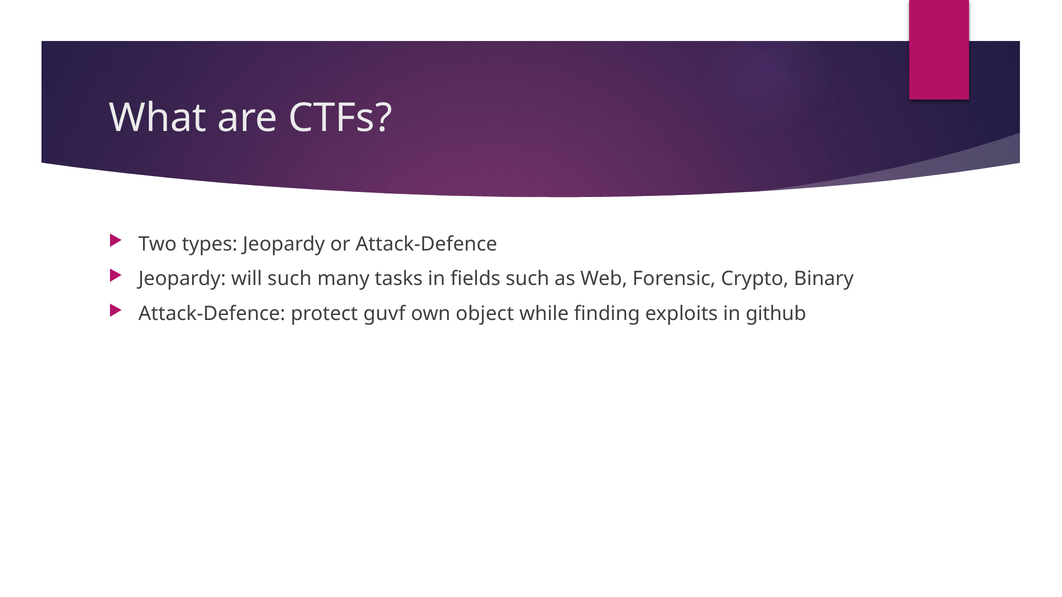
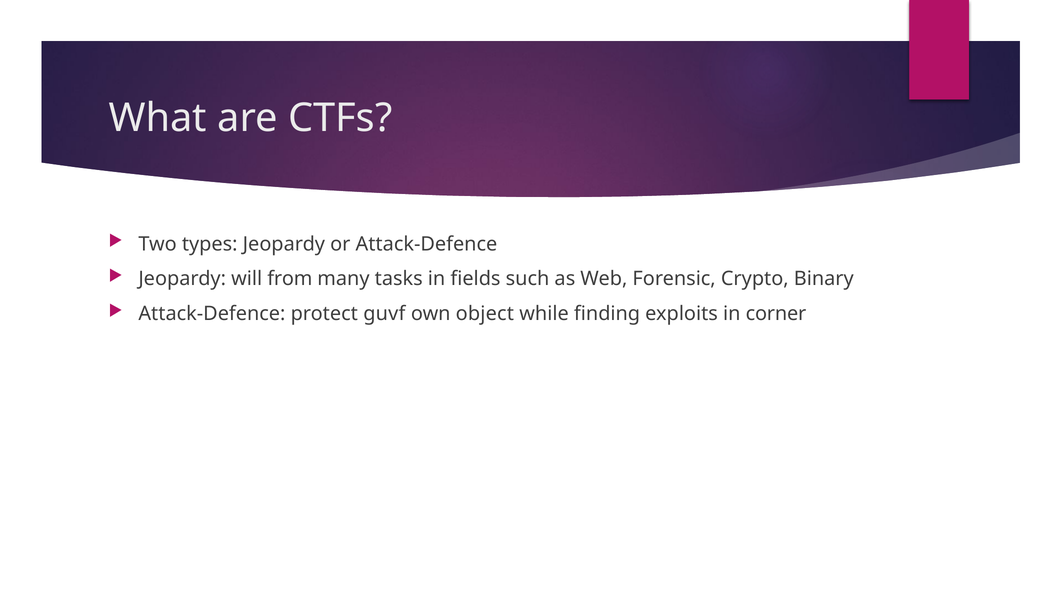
will such: such -> from (290, 279)
github: github -> corner (776, 314)
